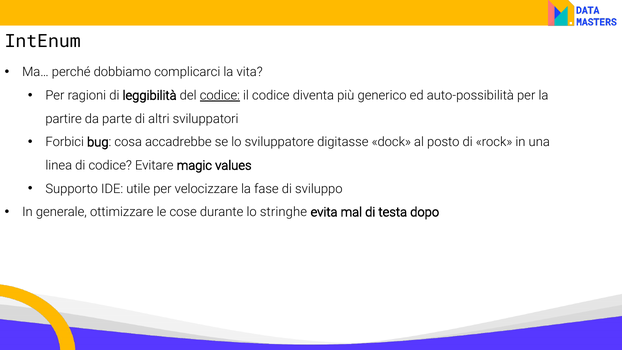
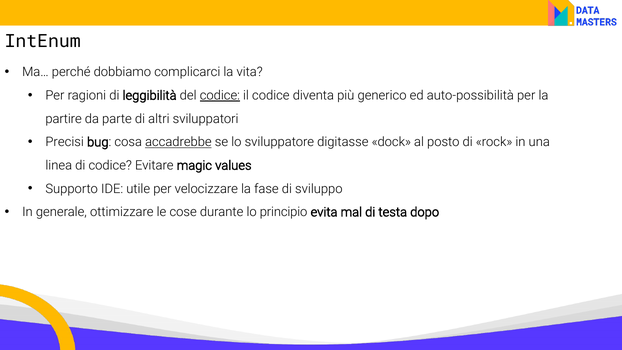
Forbici: Forbici -> Precisi (65, 142)
accadrebbe underline: none -> present (178, 142)
stringhe: stringhe -> principio (284, 212)
